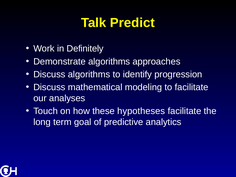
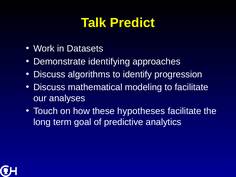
Definitely: Definitely -> Datasets (85, 49)
Demonstrate algorithms: algorithms -> identifying (109, 61)
